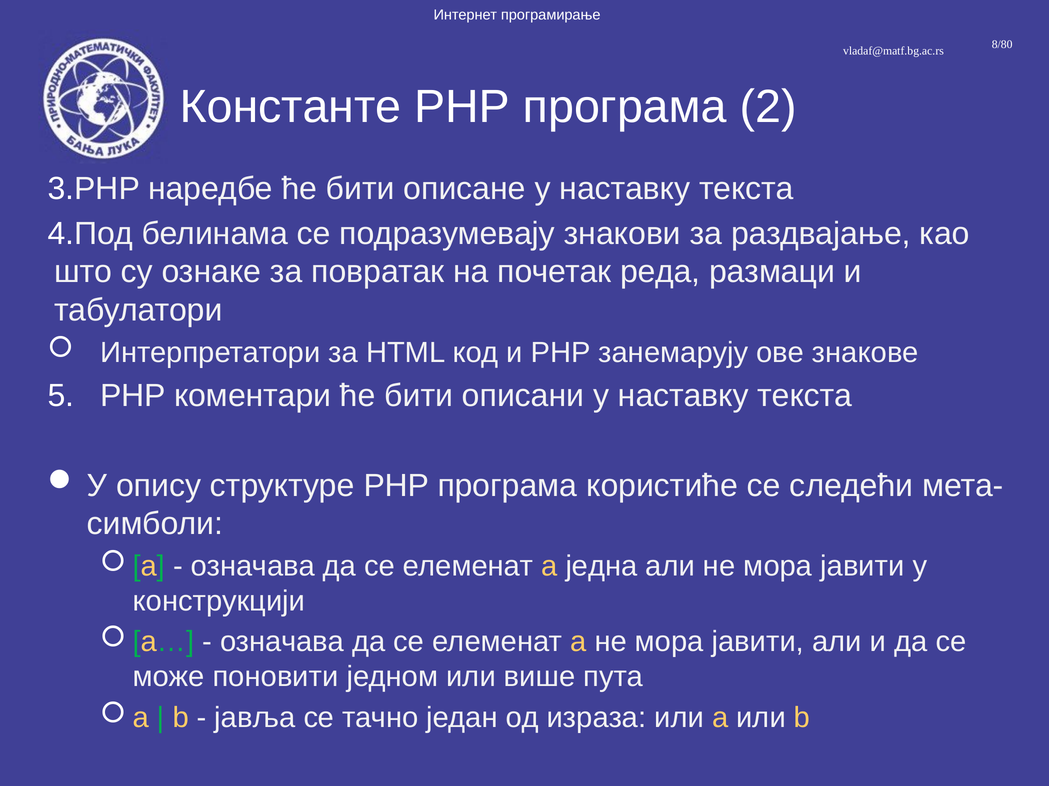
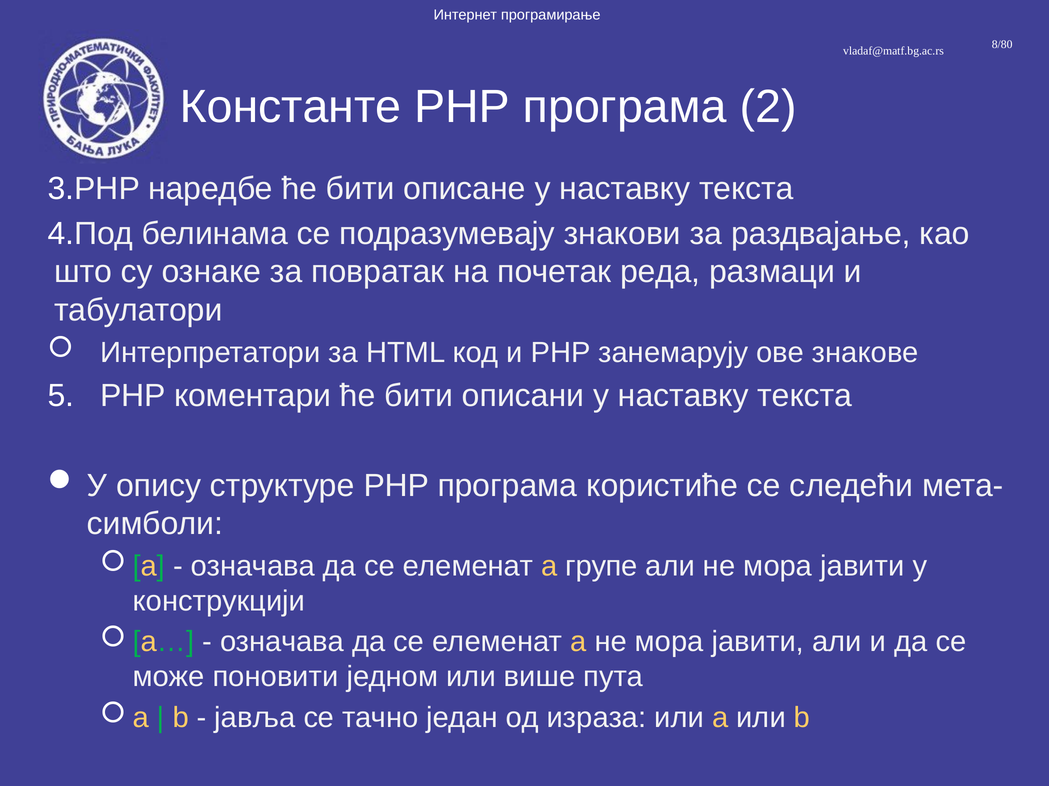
једна: једна -> групе (602, 567)
